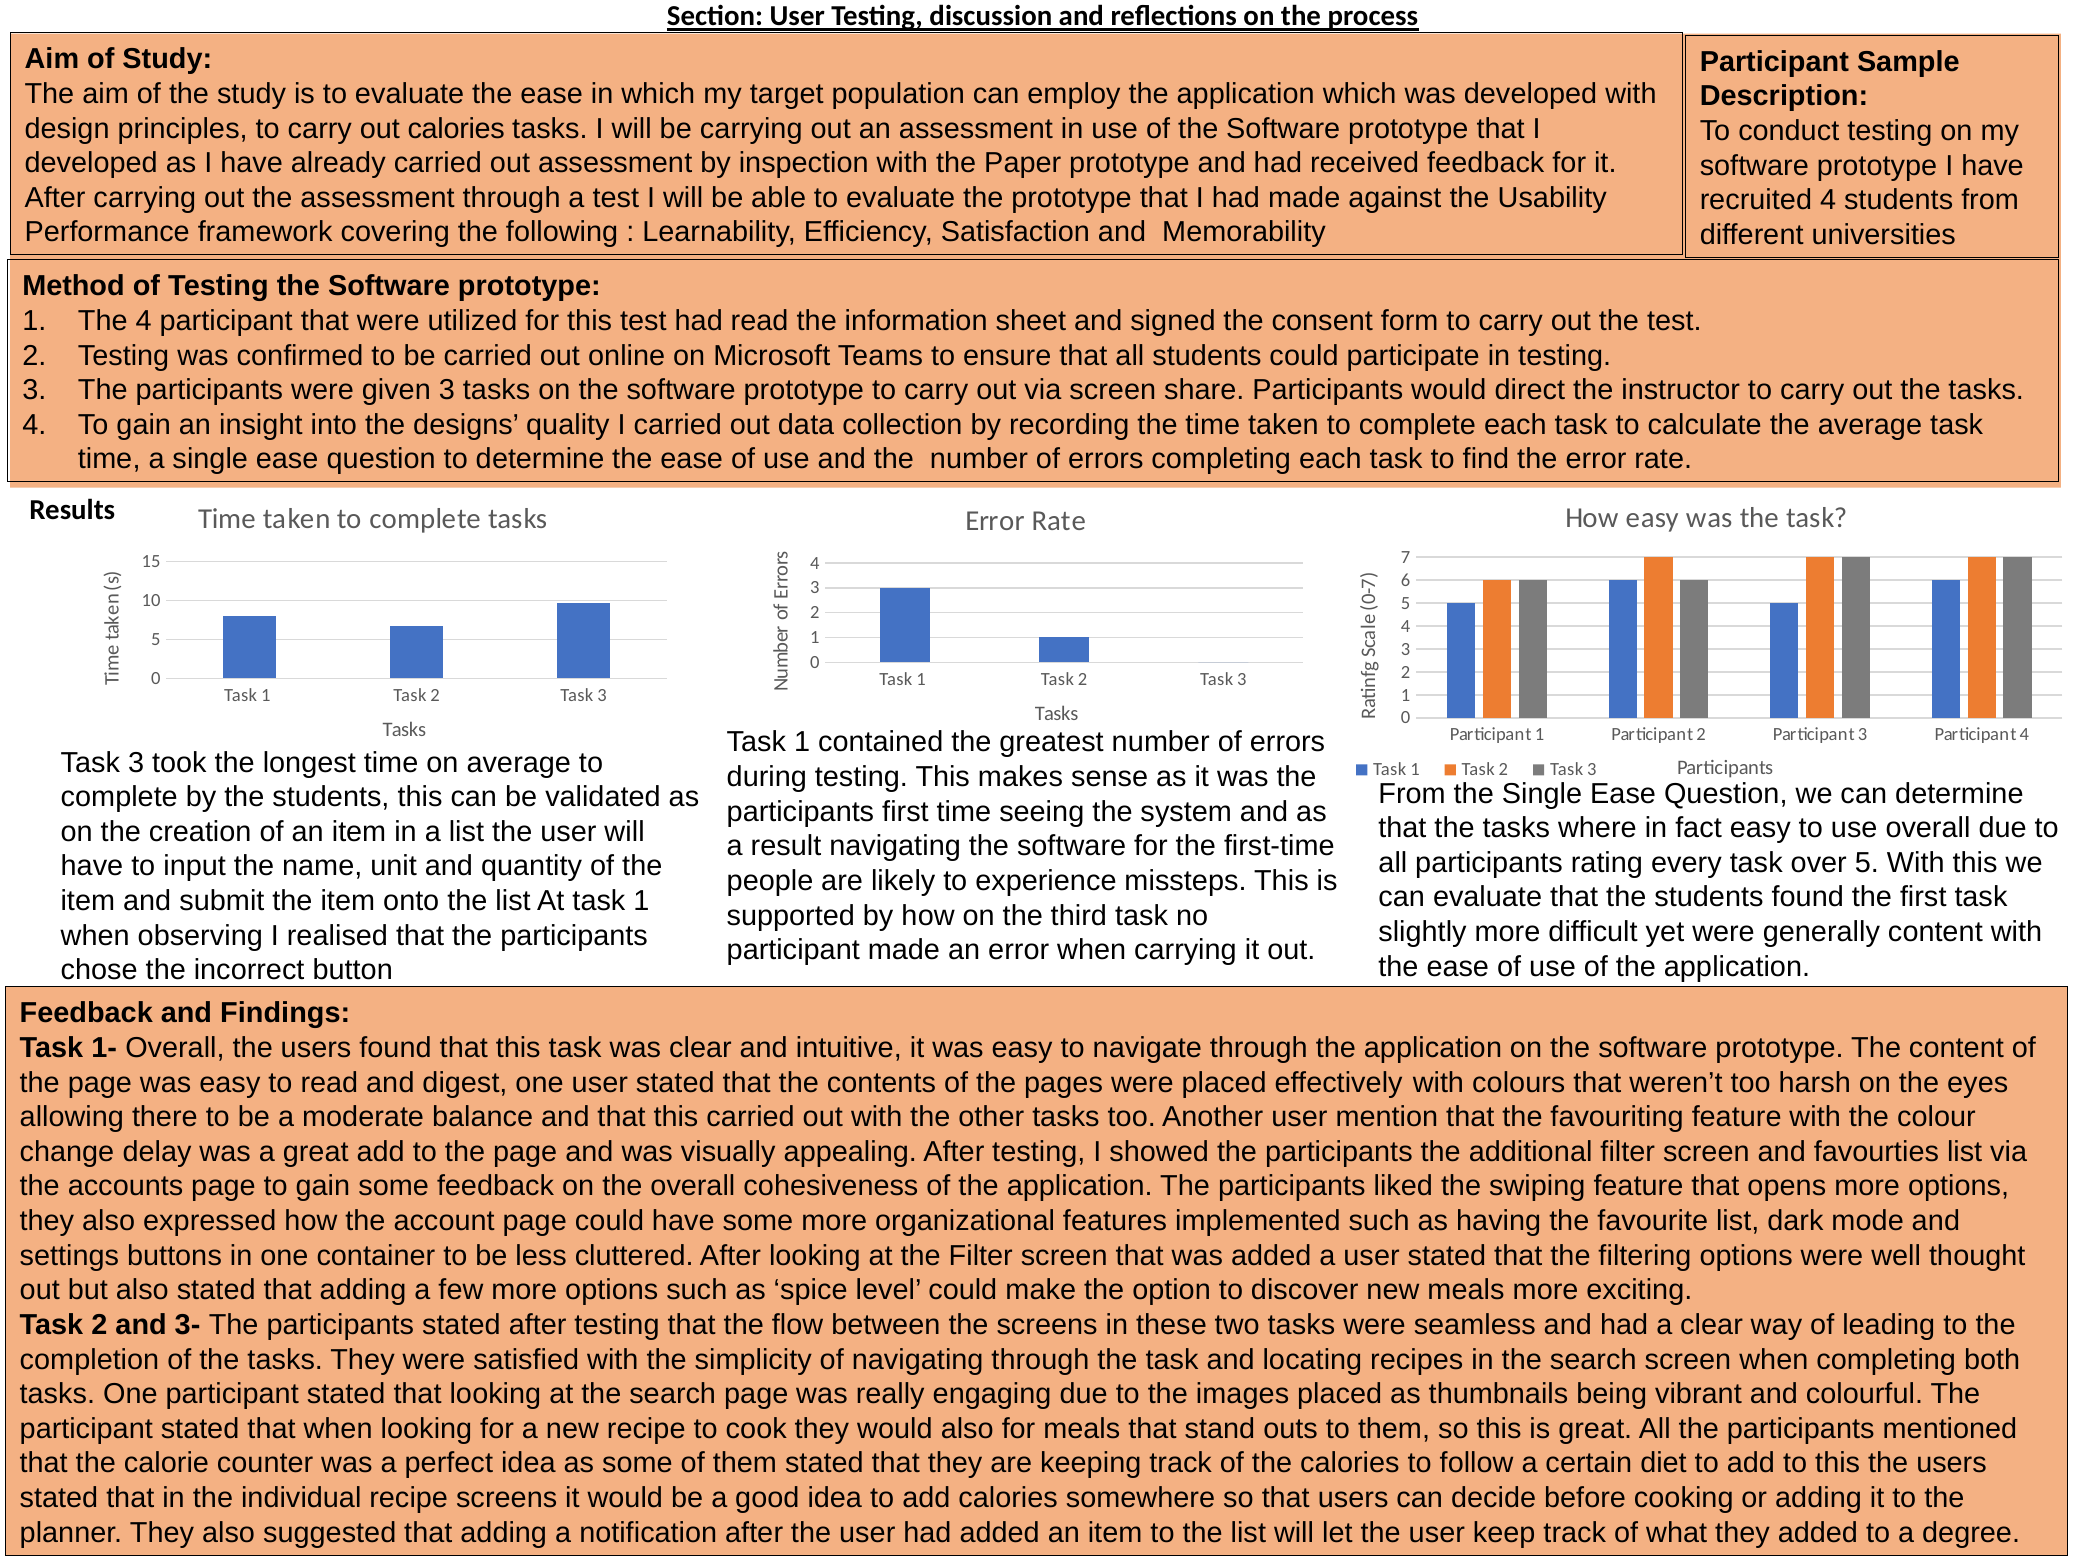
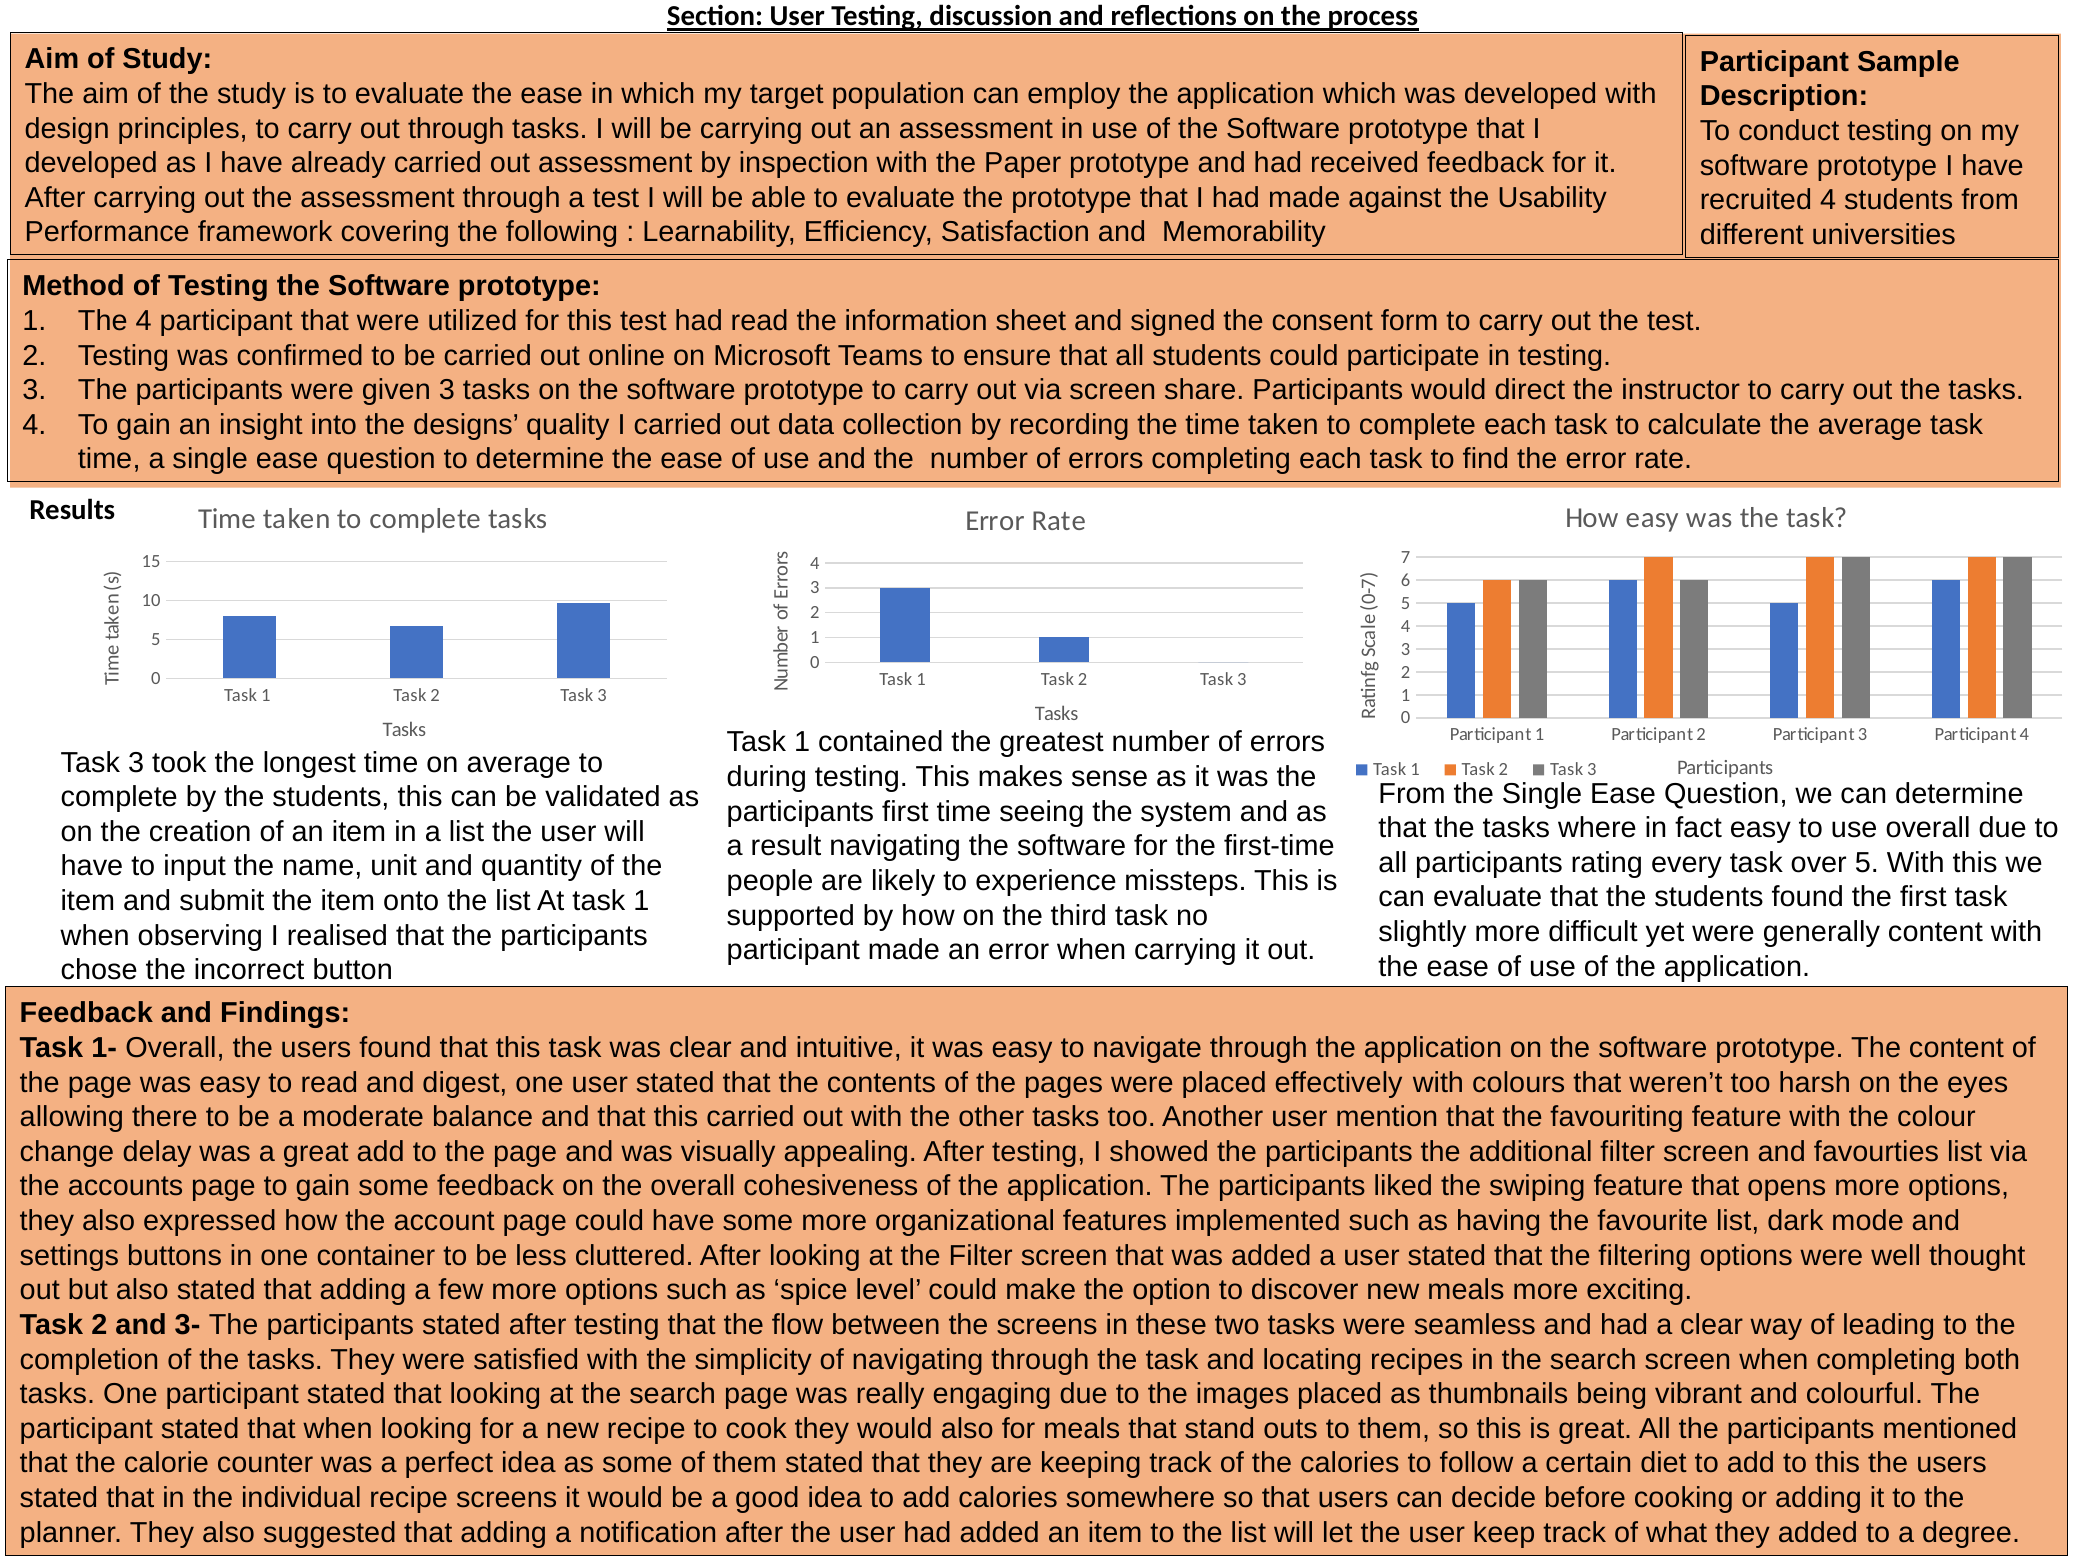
out calories: calories -> through (456, 129)
